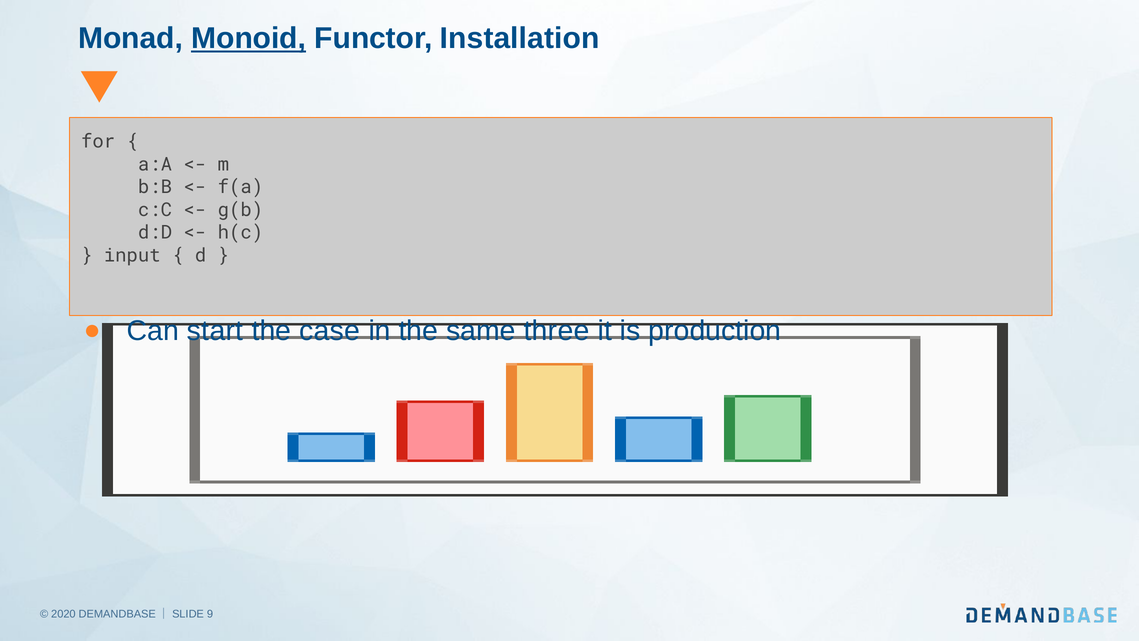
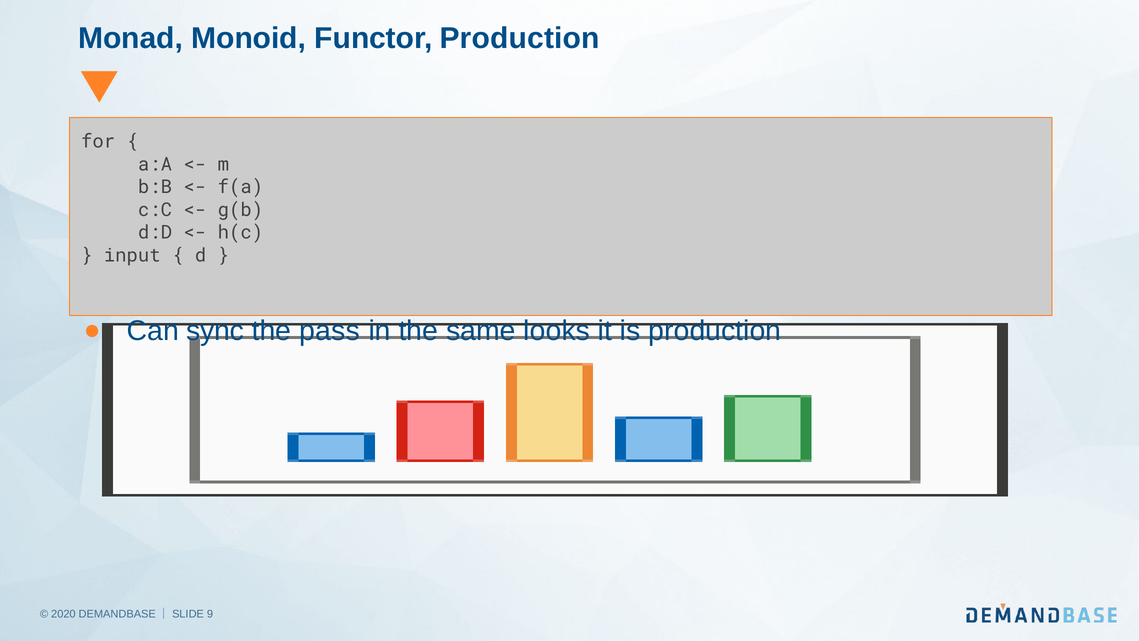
Monoid underline: present -> none (249, 39)
Functor Installation: Installation -> Production (520, 39)
start: start -> sync (215, 331)
case: case -> pass (330, 331)
three: three -> looks (557, 331)
